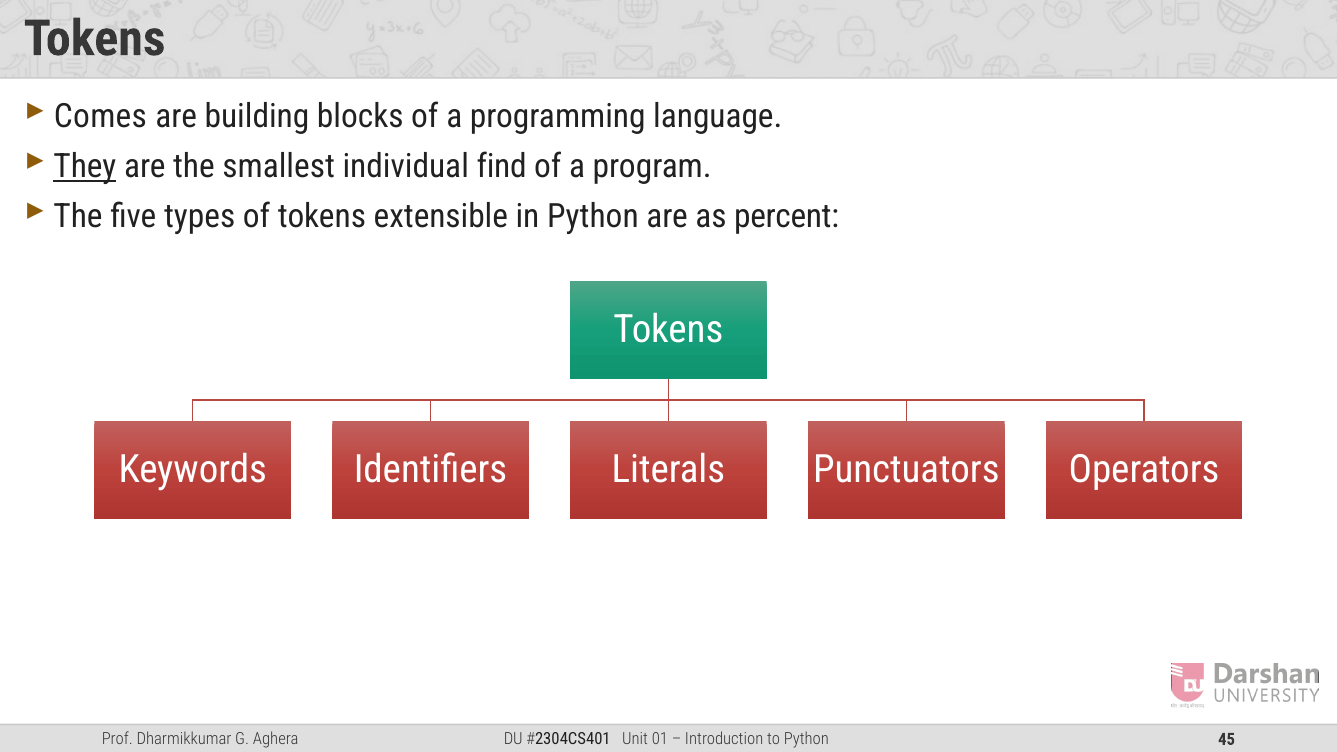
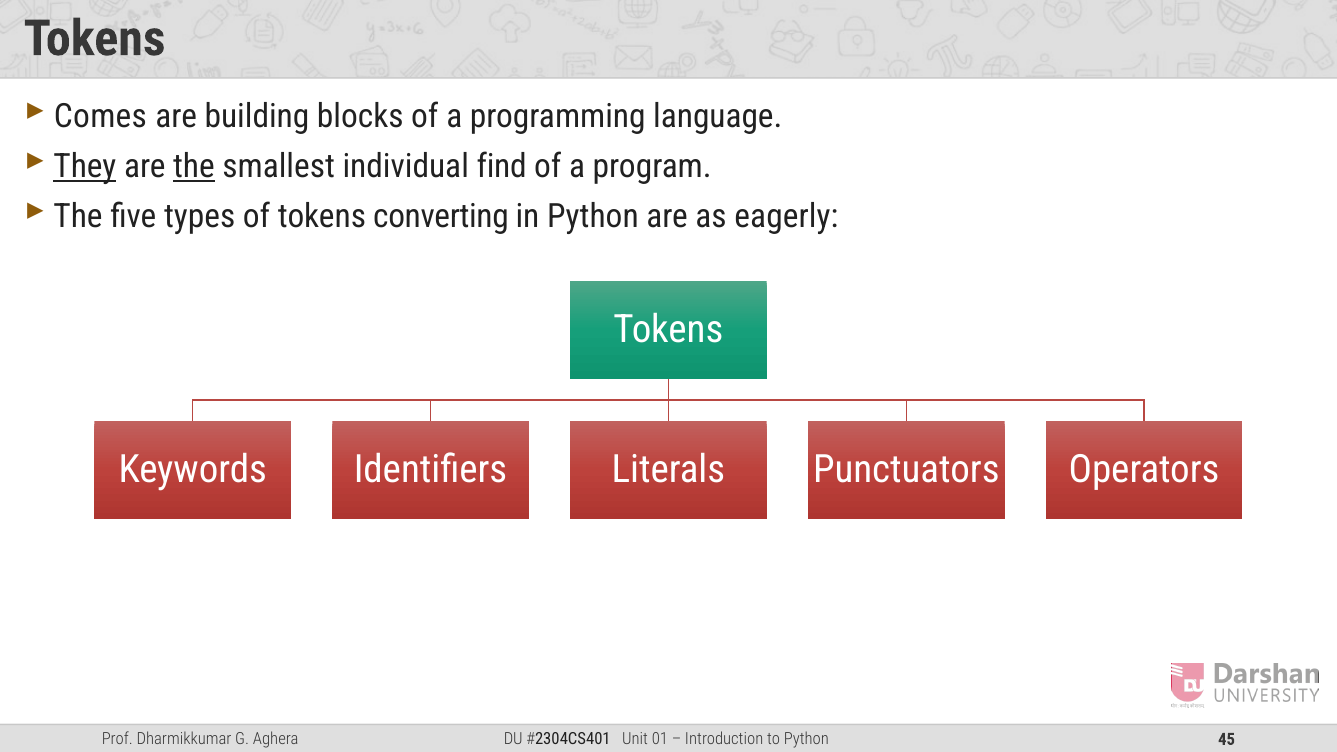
the underline: none -> present (194, 166)
extensible: extensible -> converting (441, 216)
percent: percent -> eagerly (786, 216)
